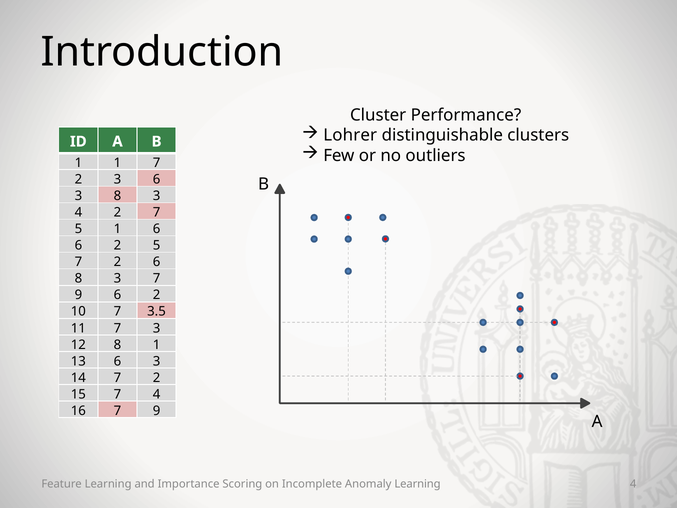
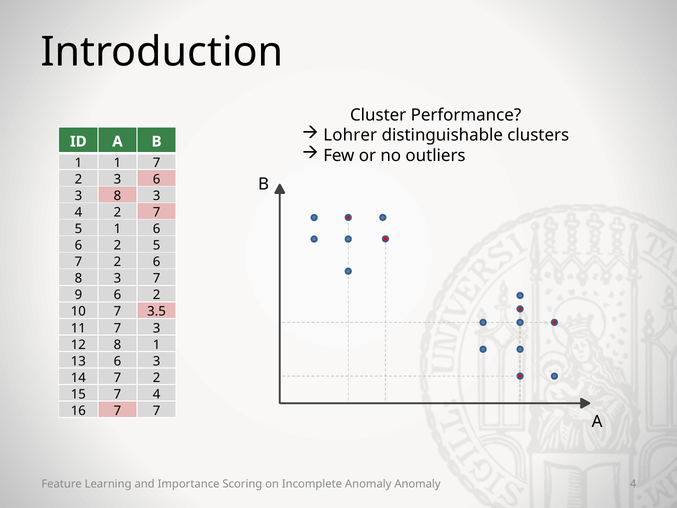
16 7 9: 9 -> 7 (157, 411)
Anomaly Learning: Learning -> Anomaly (418, 484)
